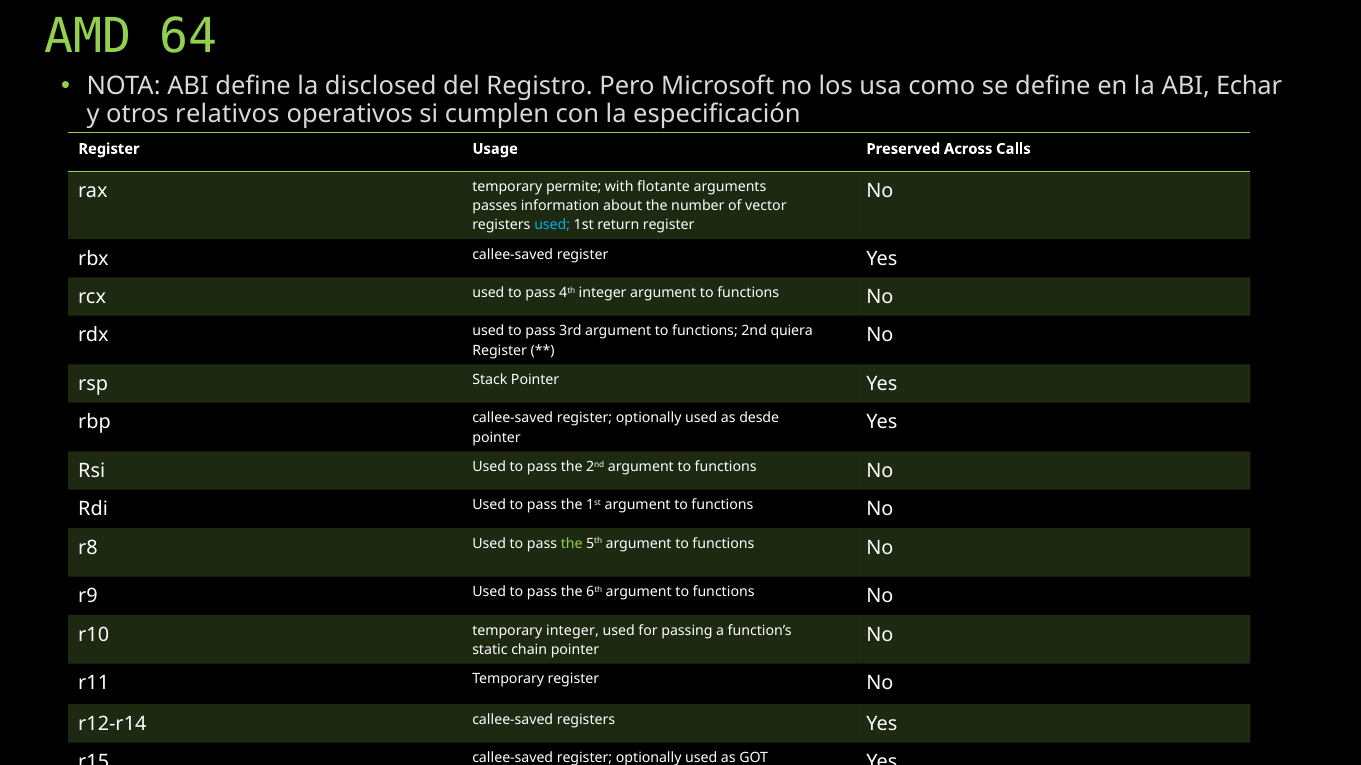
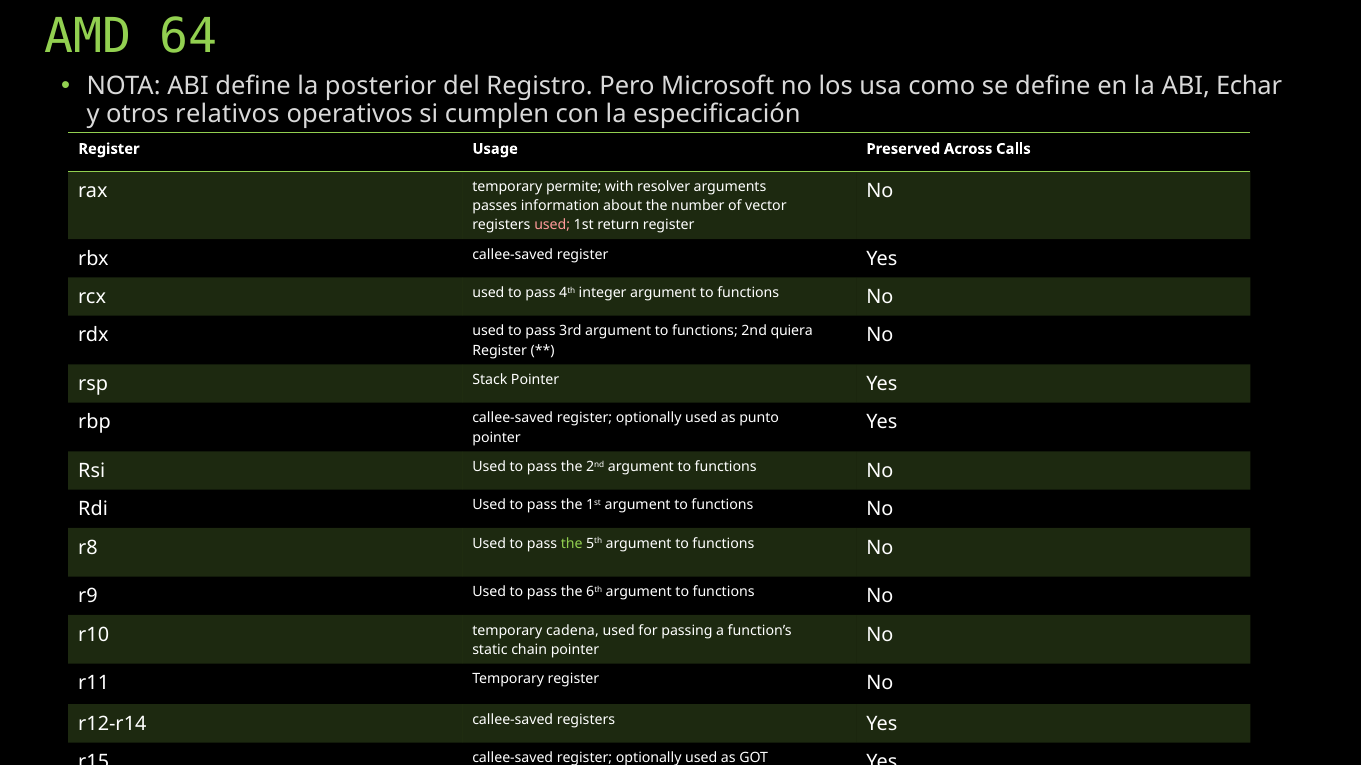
disclosed: disclosed -> posterior (381, 86)
flotante: flotante -> resolver (664, 187)
used colour: light blue -> pink (552, 225)
desde: desde -> punto (759, 418)
temporary integer: integer -> cadena (572, 631)
